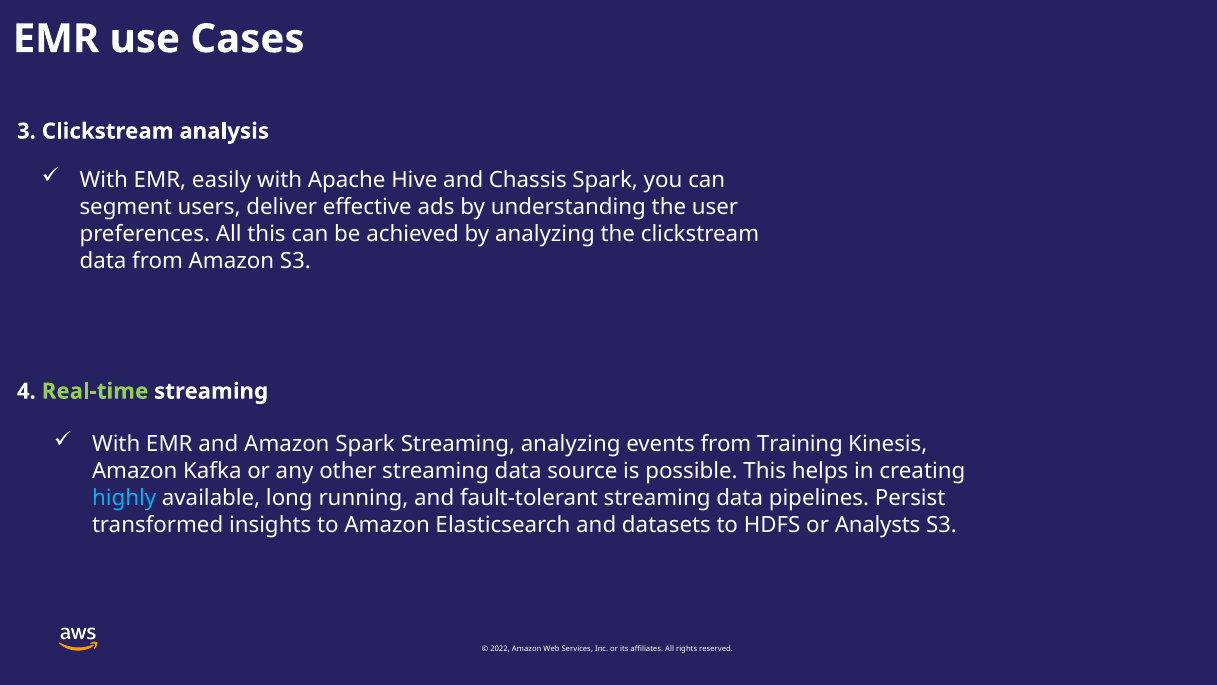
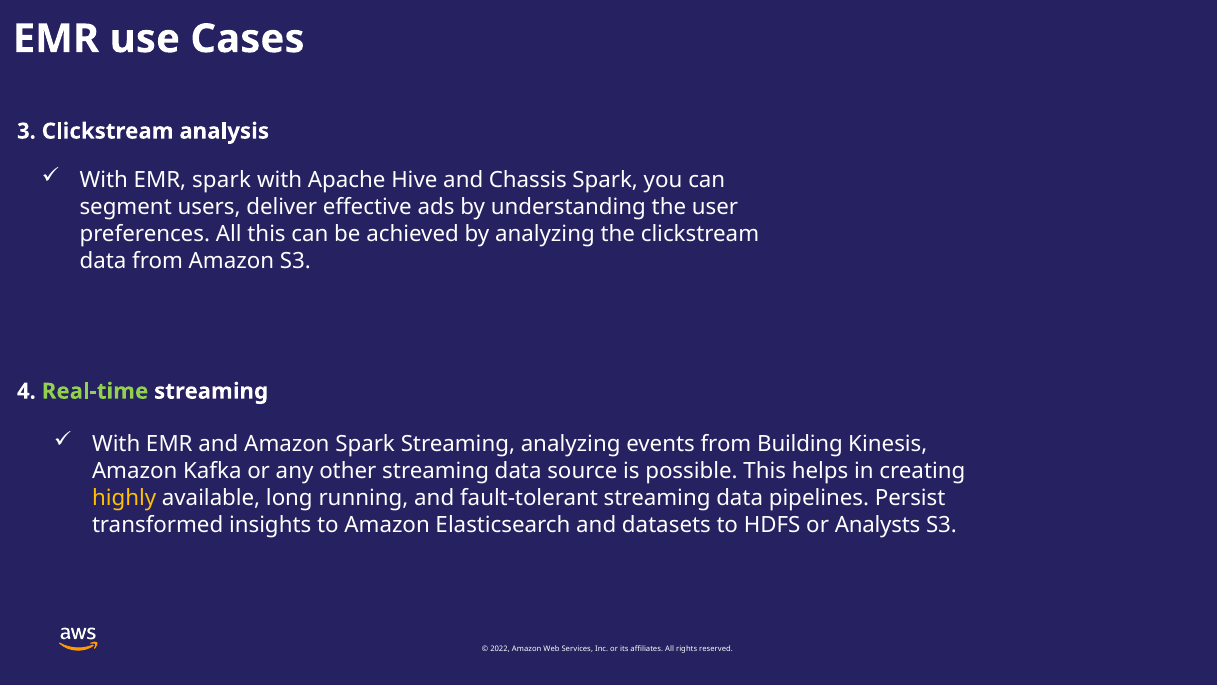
EMR easily: easily -> spark (222, 181)
Training: Training -> Building (800, 444)
highly colour: light blue -> yellow (124, 498)
